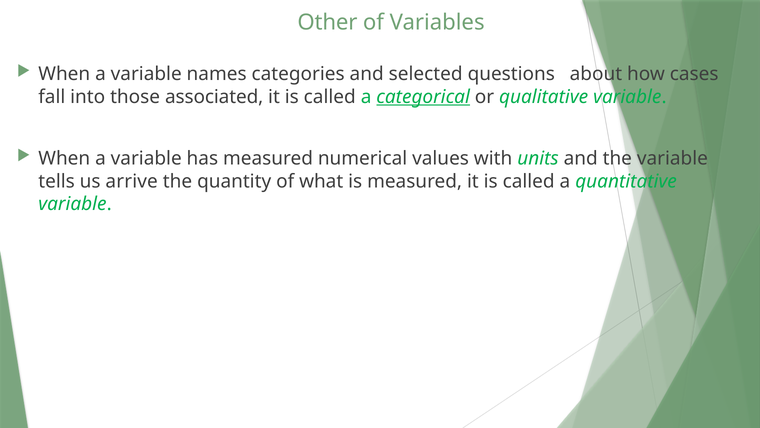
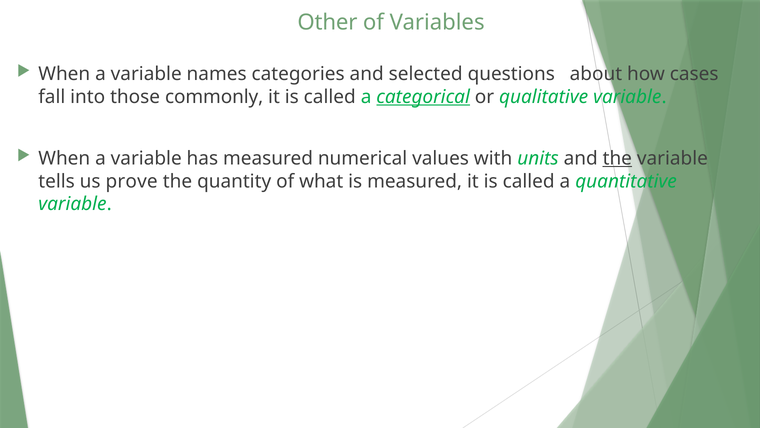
associated: associated -> commonly (214, 97)
the underline: none -> present (617, 158)
arrive: arrive -> prove (132, 181)
